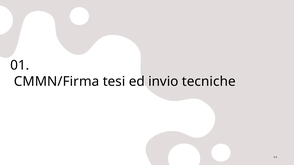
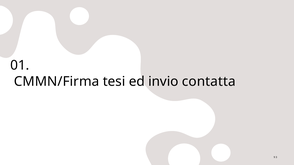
tecniche: tecniche -> contatta (209, 82)
